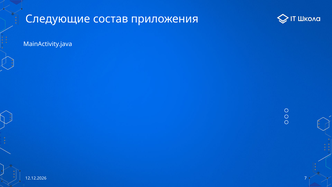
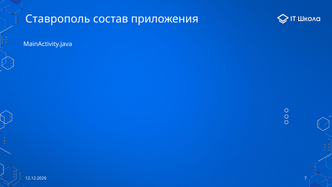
Следующие: Следующие -> Ставрополь (58, 19)
